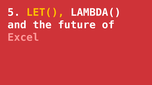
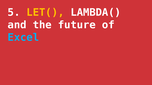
Excel colour: pink -> light blue (23, 38)
